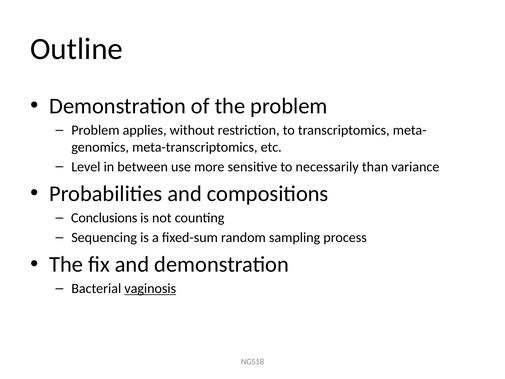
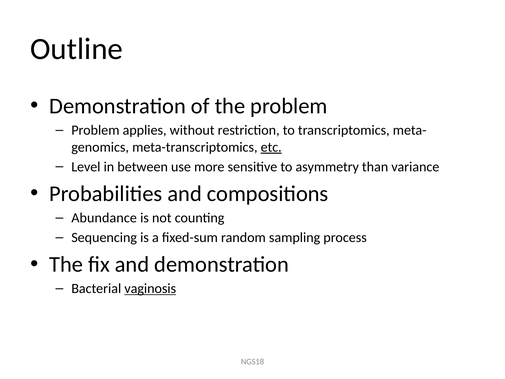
etc underline: none -> present (271, 147)
necessarily: necessarily -> asymmetry (327, 167)
Conclusions: Conclusions -> Abundance (104, 218)
